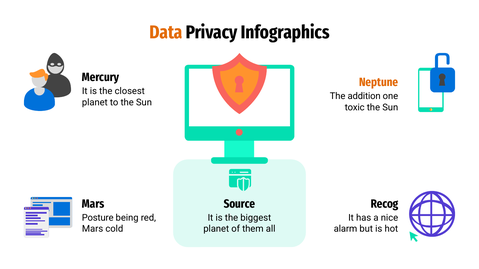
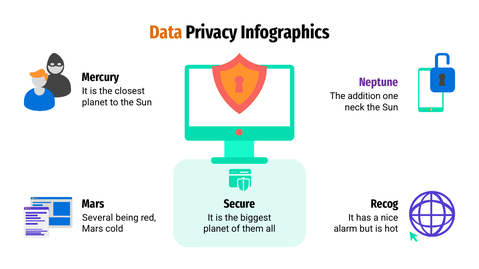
Neptune colour: orange -> purple (379, 82)
toxic: toxic -> neck (355, 107)
Source: Source -> Secure (240, 204)
Posture: Posture -> Several (98, 218)
